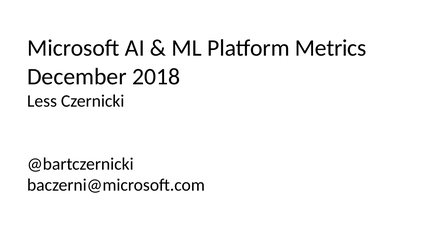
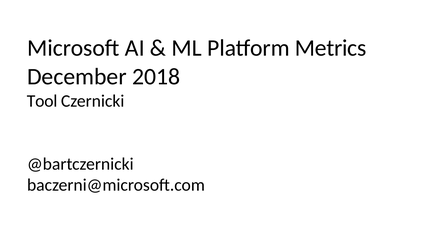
Less: Less -> Tool (42, 101)
